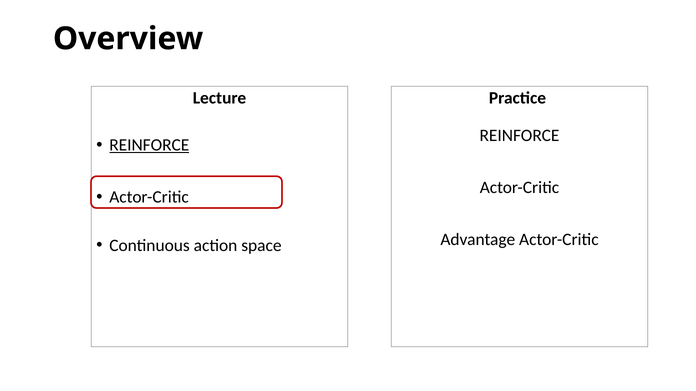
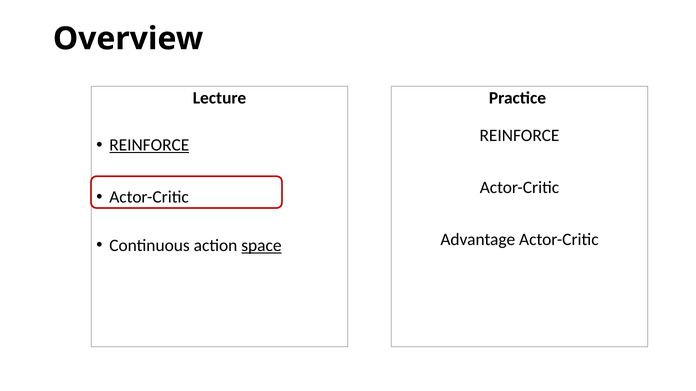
space underline: none -> present (261, 246)
